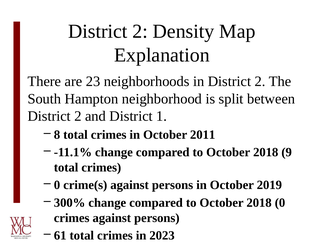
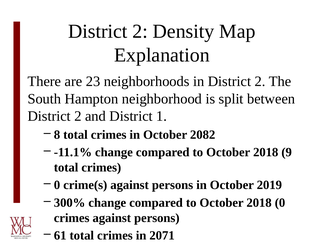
2011: 2011 -> 2082 (203, 135)
2023: 2023 -> 2071 (162, 236)
